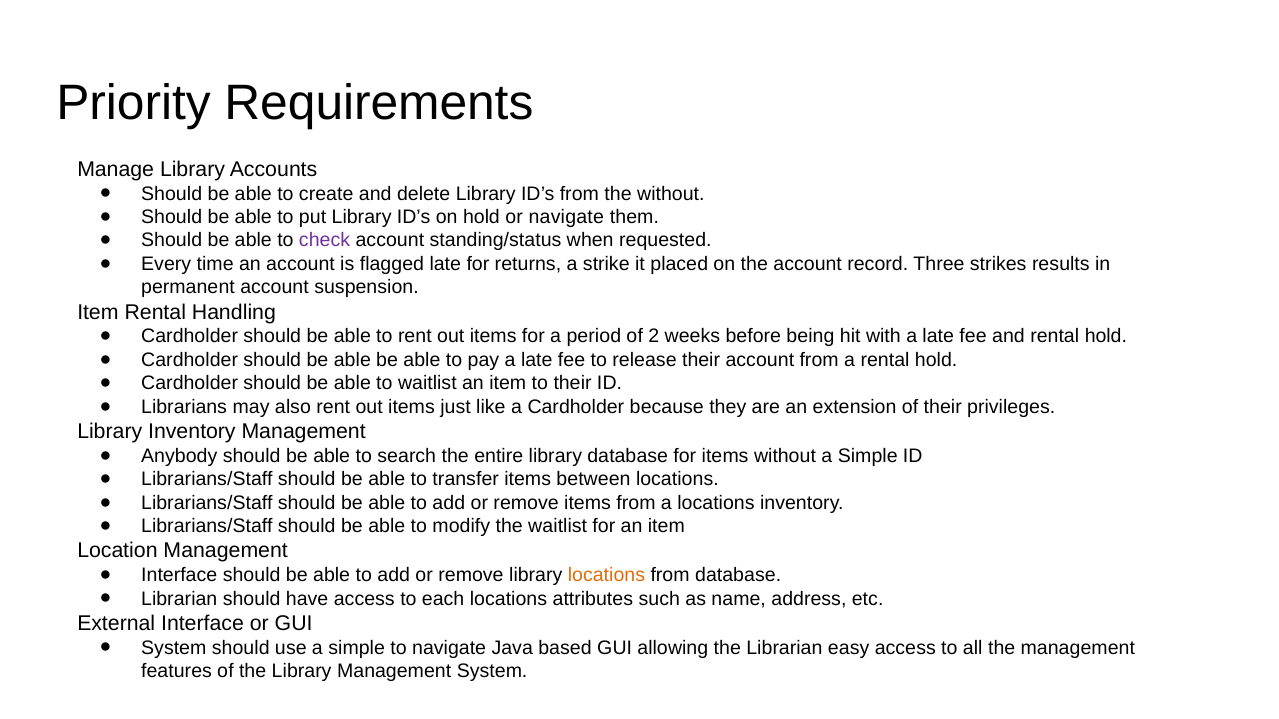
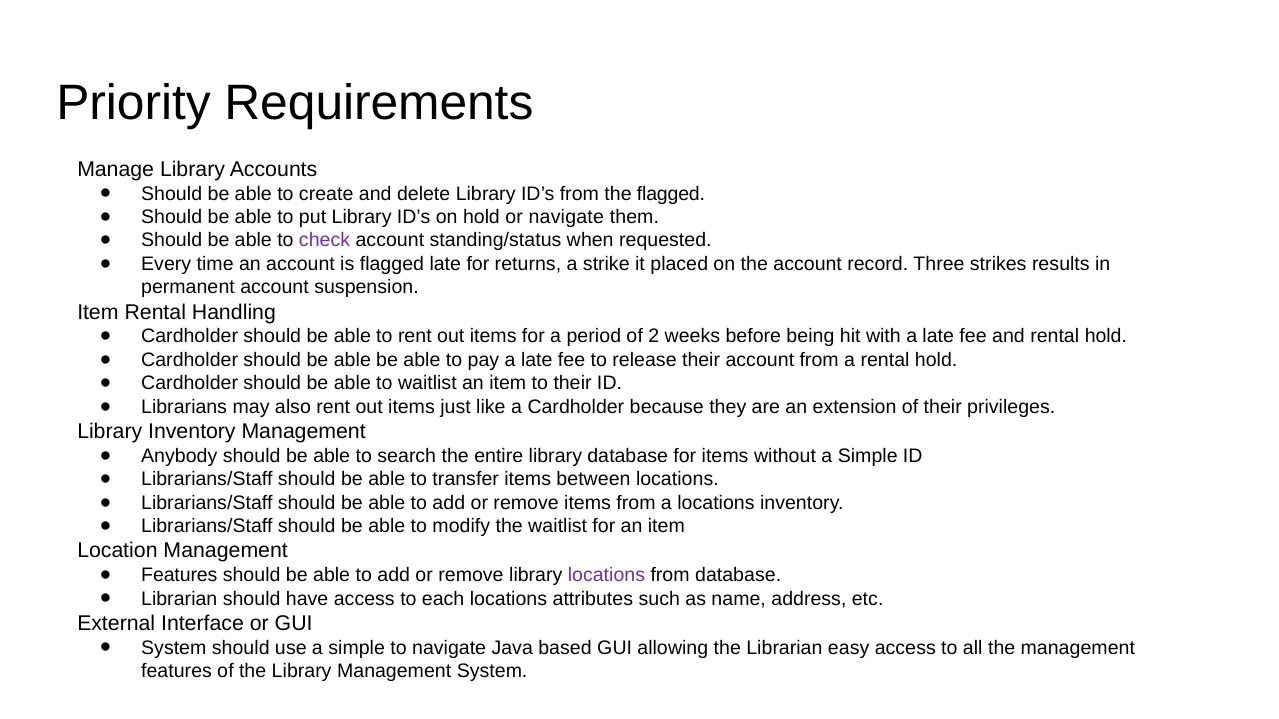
the without: without -> flagged (671, 194)
Interface: Interface -> Features (179, 576)
locations colour: orange -> purple (606, 576)
